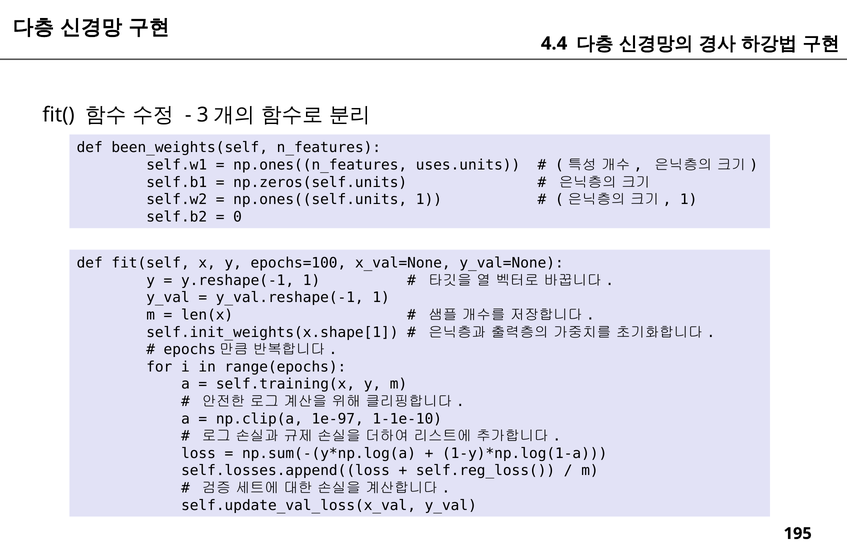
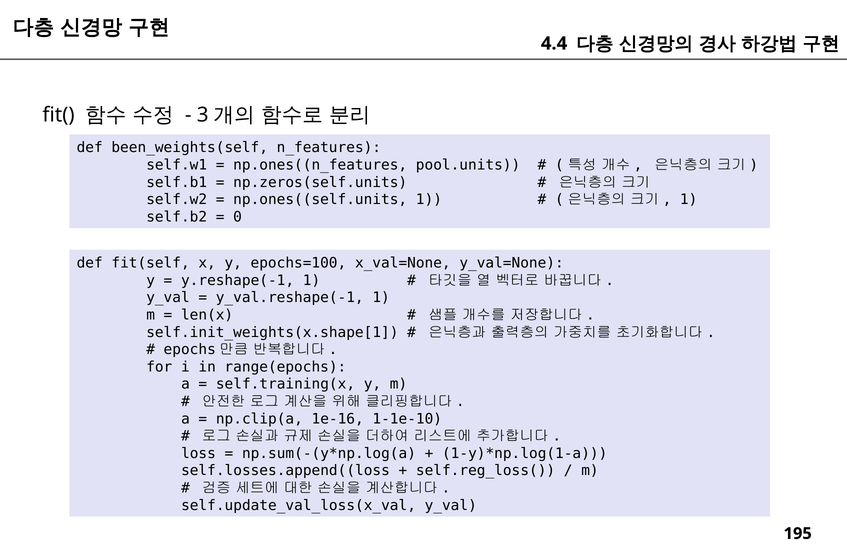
uses.units: uses.units -> pool.units (468, 165)
1e-97: 1e-97 -> 1e-16 (338, 419)
